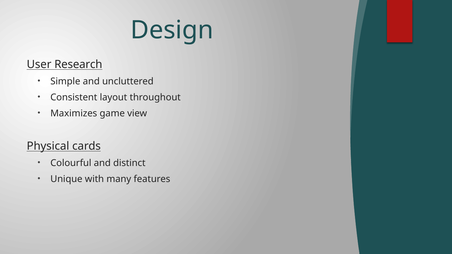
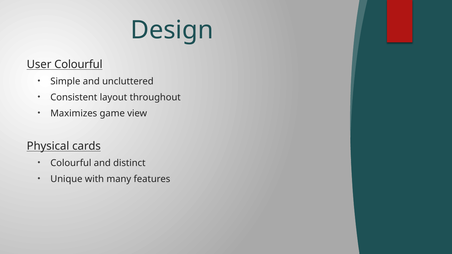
User Research: Research -> Colourful (78, 64)
